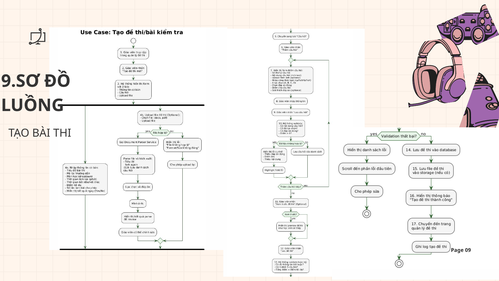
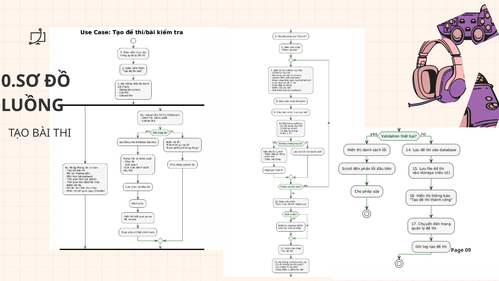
9.SƠ: 9.SƠ -> 0.SƠ (20, 81)
